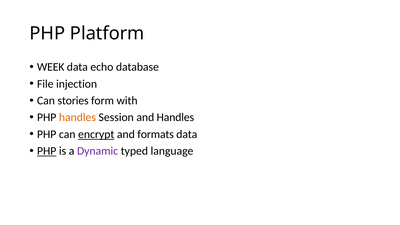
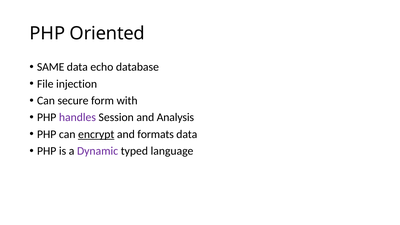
Platform: Platform -> Oriented (107, 34)
WEEK: WEEK -> SAME (51, 67)
stories: stories -> secure (73, 101)
handles colour: orange -> purple (77, 117)
and Handles: Handles -> Analysis (175, 117)
PHP underline: present -> none (47, 151)
